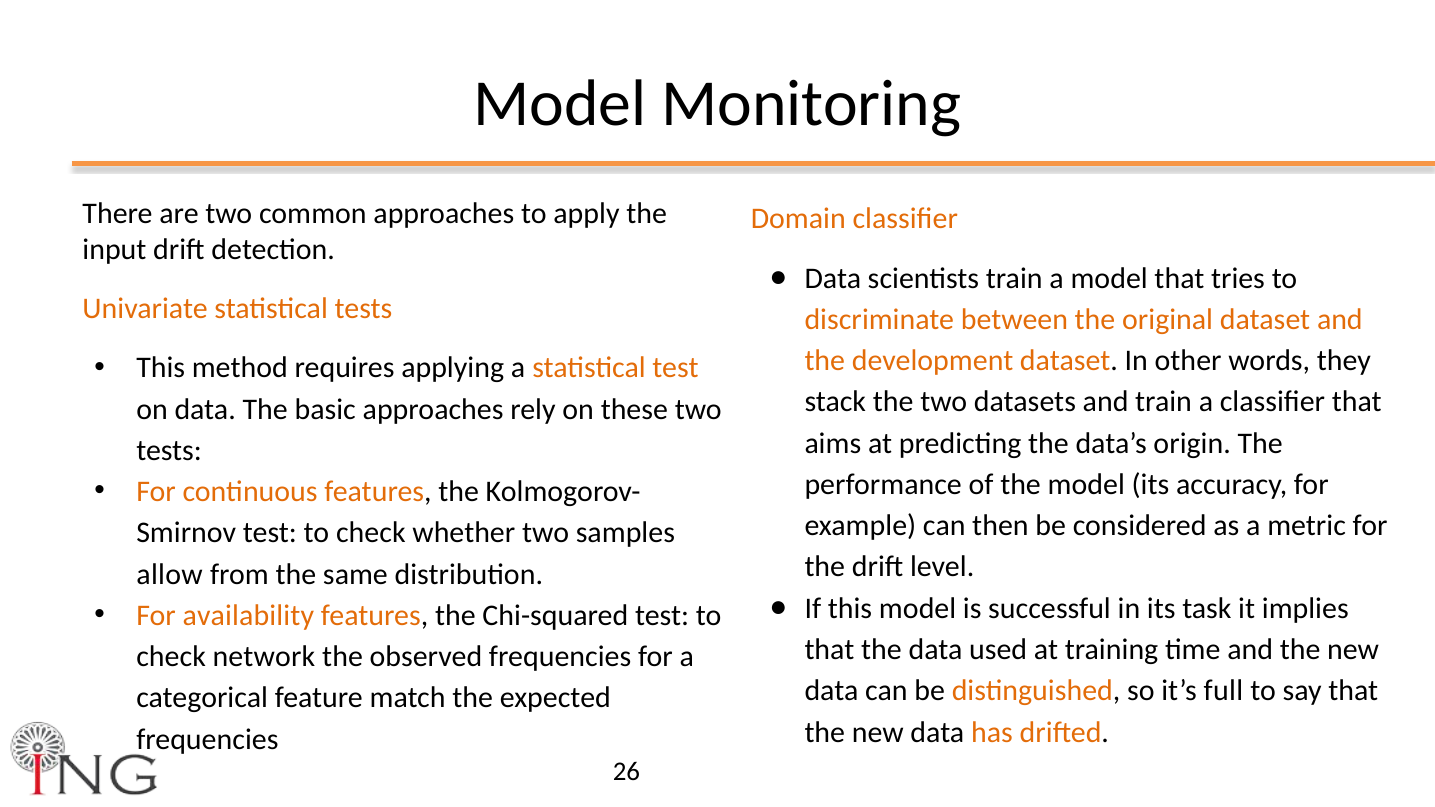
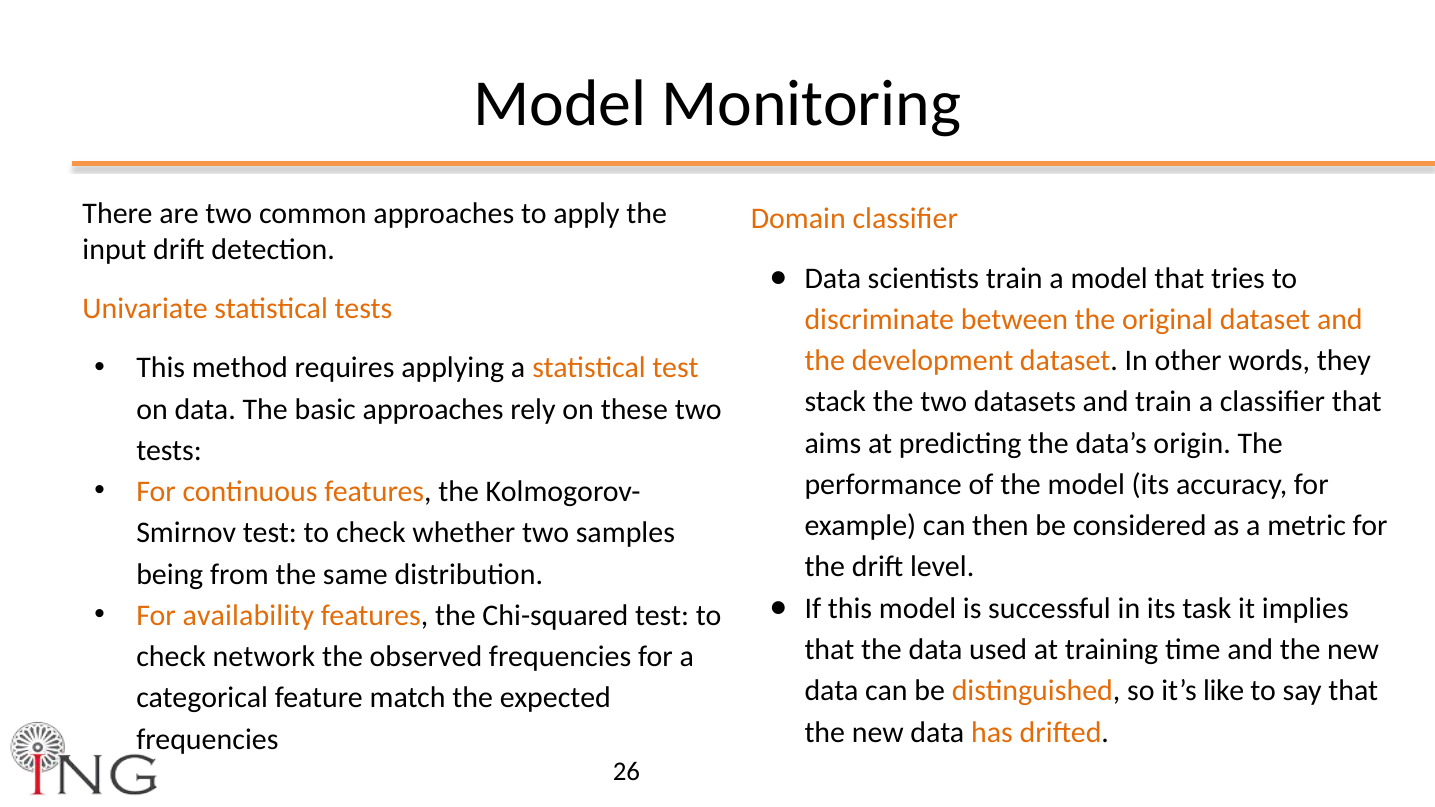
allow: allow -> being (170, 574)
full: full -> like (1224, 691)
